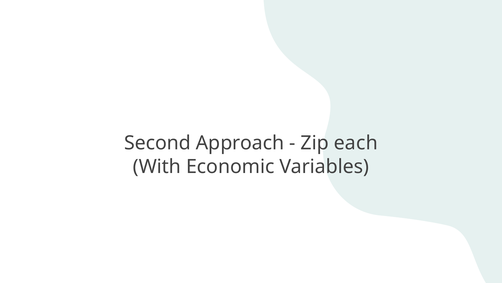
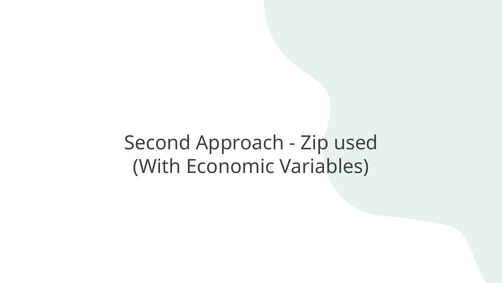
each: each -> used (356, 143)
